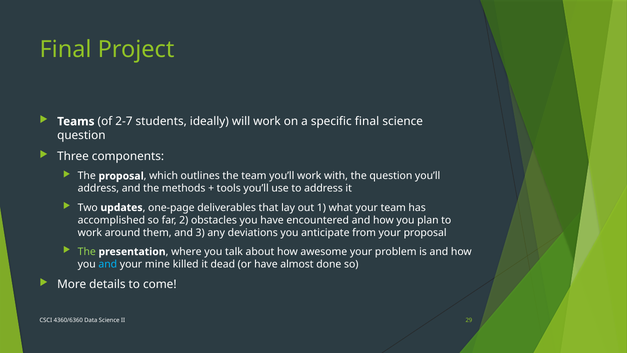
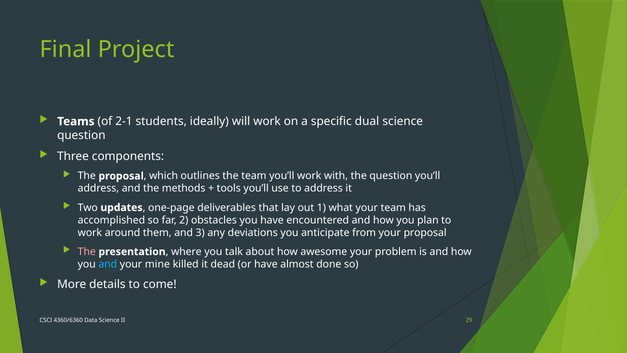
2-7: 2-7 -> 2-1 (124, 121)
specific final: final -> dual (367, 121)
The colour: light green -> pink (87, 251)
